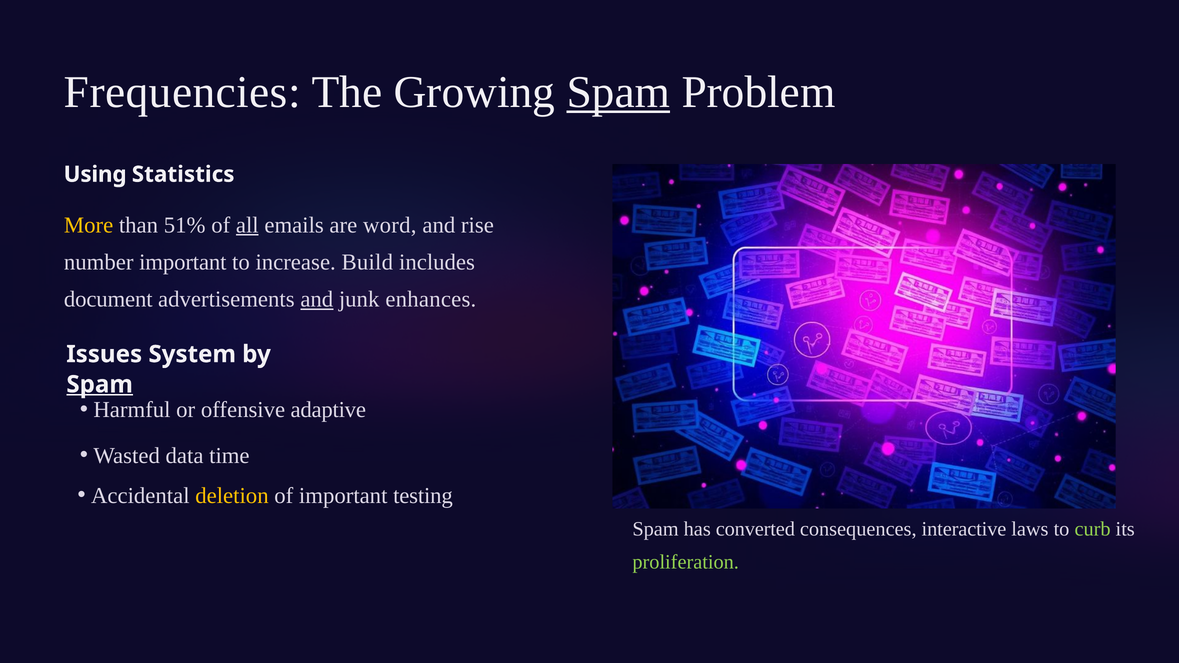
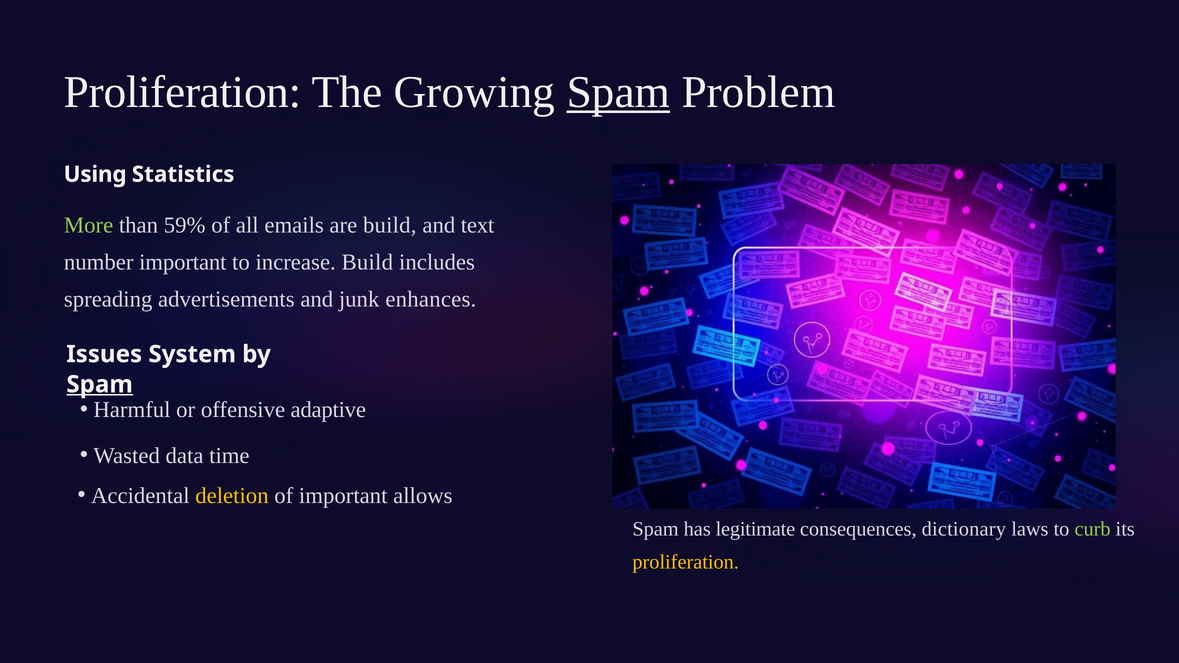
Frequencies: Frequencies -> Proliferation (183, 92)
More colour: yellow -> light green (89, 225)
51%: 51% -> 59% (185, 225)
all underline: present -> none (247, 225)
are word: word -> build (390, 225)
rise: rise -> text (478, 225)
document: document -> spreading (108, 299)
and underline: present -> none (317, 299)
testing: testing -> allows (423, 496)
converted: converted -> legitimate (755, 529)
interactive: interactive -> dictionary (964, 529)
proliferation colour: light green -> yellow (686, 562)
